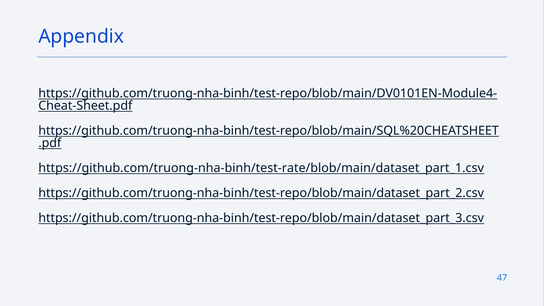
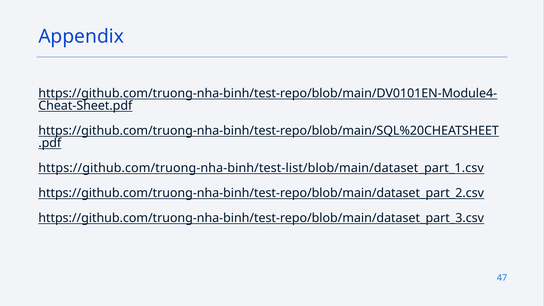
https://github.com/truong-nha-binh/test-rate/blob/main/dataset_part_1.csv: https://github.com/truong-nha-binh/test-rate/blob/main/dataset_part_1.csv -> https://github.com/truong-nha-binh/test-list/blob/main/dataset_part_1.csv (261, 168)
